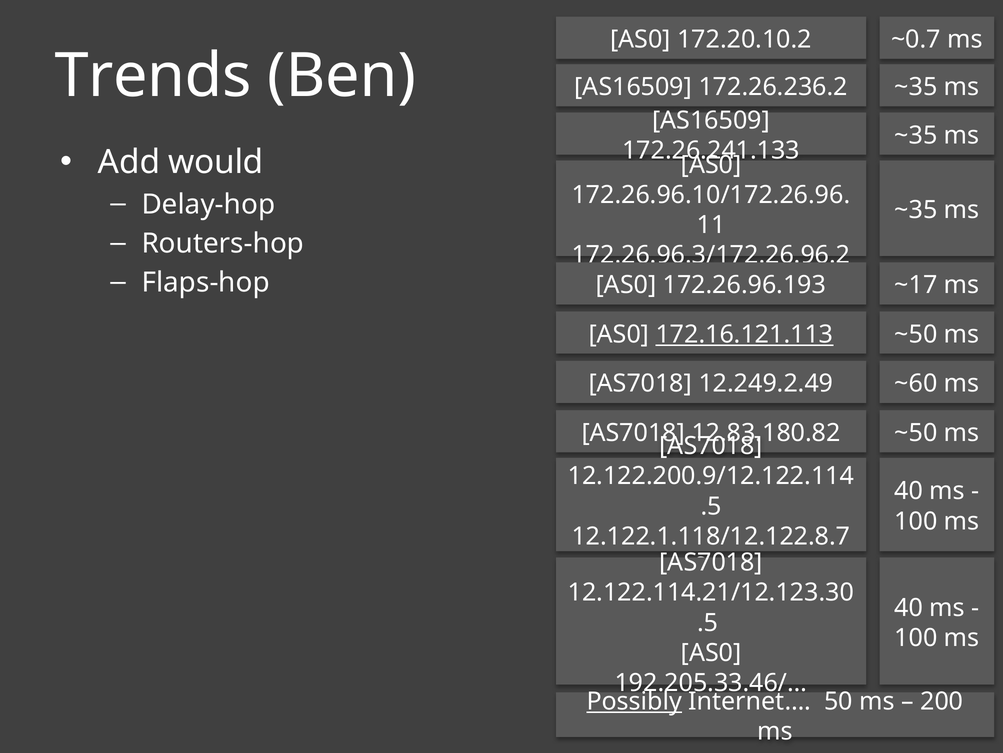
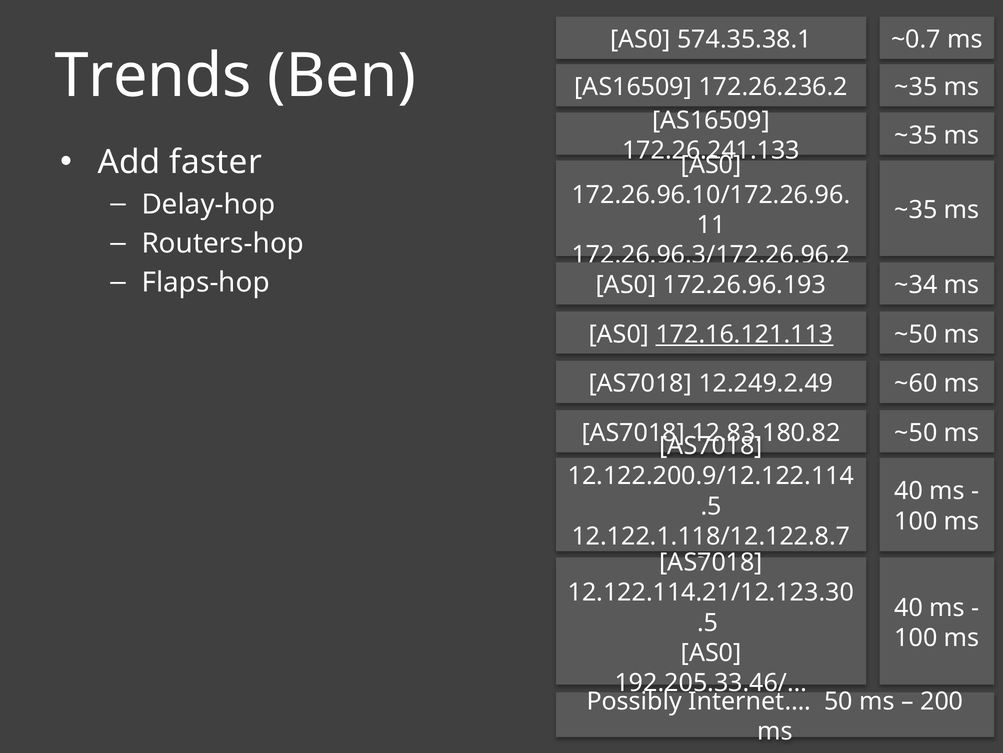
172.20.10.2: 172.20.10.2 -> 574.35.38.1 (744, 39)
would: would -> faster (216, 162)
~17: ~17 -> ~34 (916, 285)
Possibly underline: present -> none (634, 701)
